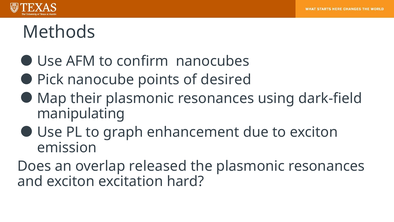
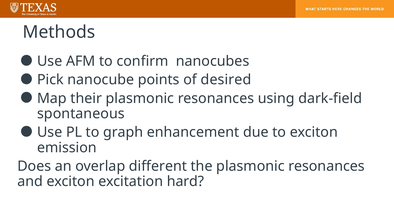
manipulating: manipulating -> spontaneous (81, 114)
released: released -> different (158, 166)
